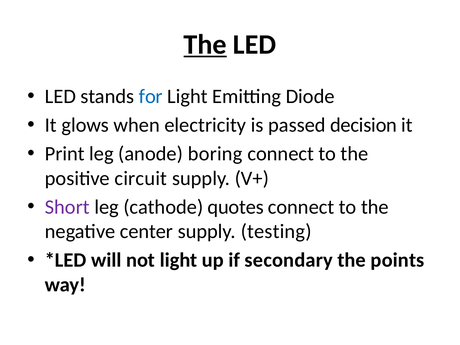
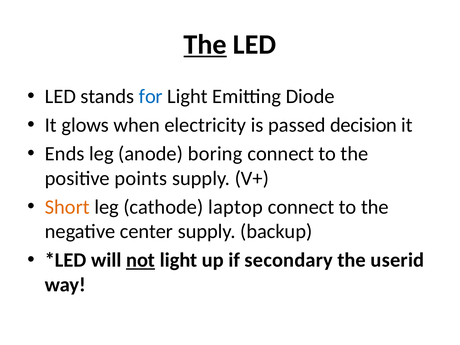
Print: Print -> Ends (65, 154)
circuit: circuit -> points (141, 178)
Short colour: purple -> orange (67, 207)
quotes: quotes -> laptop (235, 207)
testing: testing -> backup (276, 231)
not underline: none -> present (141, 260)
points: points -> userid (397, 260)
